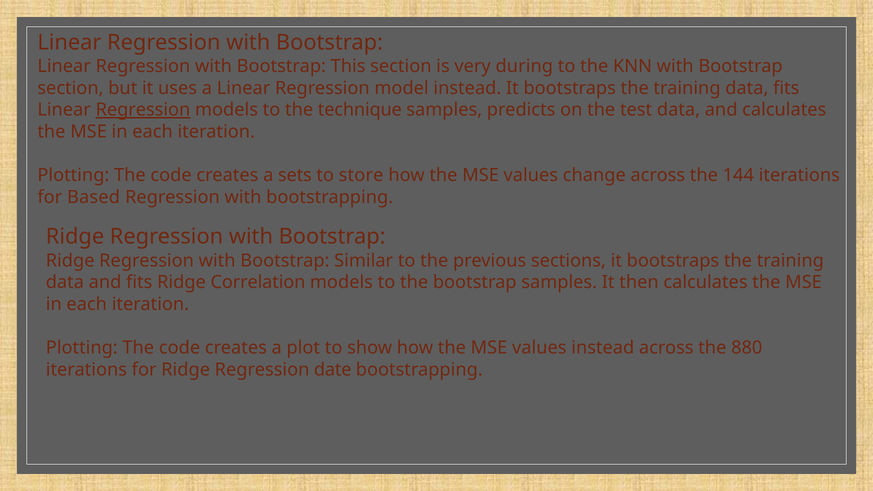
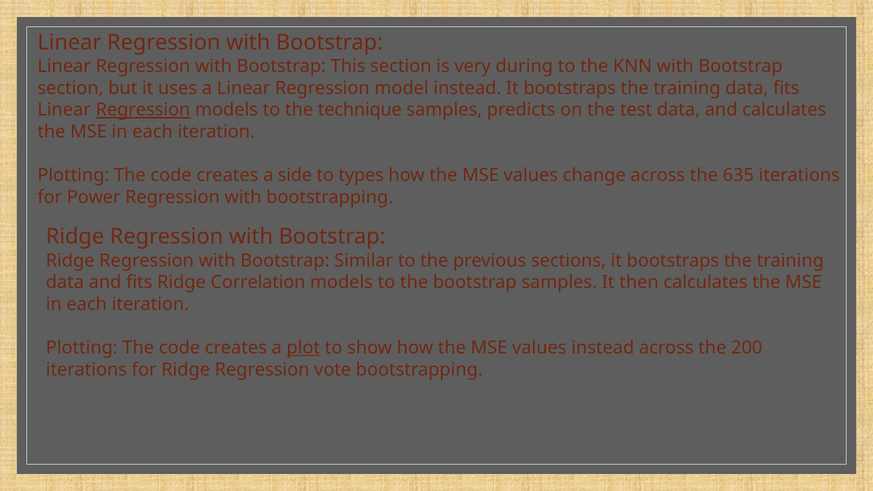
sets: sets -> side (295, 175)
store: store -> types (361, 175)
144: 144 -> 635 (738, 175)
Based: Based -> Power (94, 197)
plot underline: none -> present (303, 348)
880: 880 -> 200 (747, 348)
date: date -> vote (333, 370)
